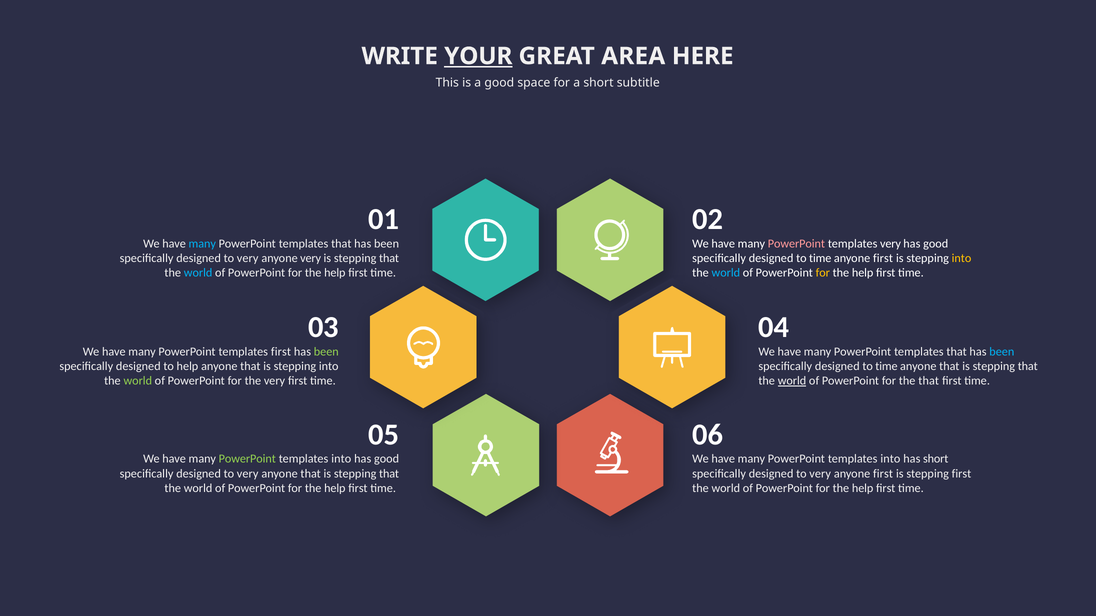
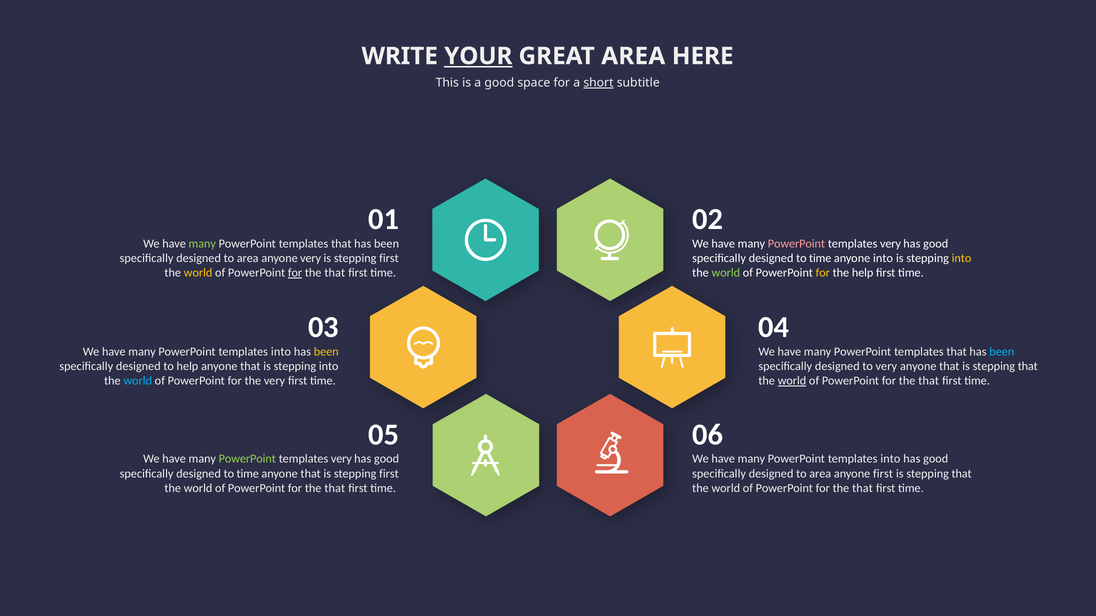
short underline: none -> present (598, 83)
many colour: light blue -> light green (202, 244)
very: very -> area (248, 258)
that: that -> first (389, 258)
first: first -> into (883, 258)
world colour: light blue -> yellow (198, 273)
for underline: none -> present (295, 273)
help: help -> that (335, 273)
world colour: light blue -> light green (726, 273)
first: first -> into (281, 352)
been colour: light green -> yellow (326, 352)
time: time -> very (886, 366)
world colour: light green -> light blue (138, 381)
into: into -> very (341, 459)
short: short -> good (936, 459)
very: very -> time (248, 474)
that: that -> first (389, 474)
very: very -> area (820, 474)
first: first -> that (962, 474)
help: help -> that (335, 488)
help: help -> that (863, 488)
